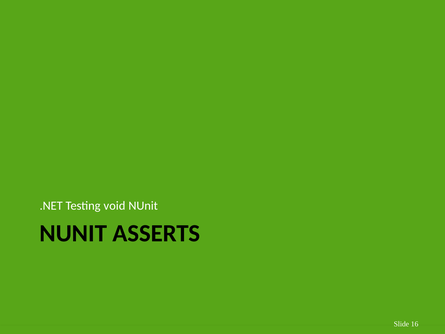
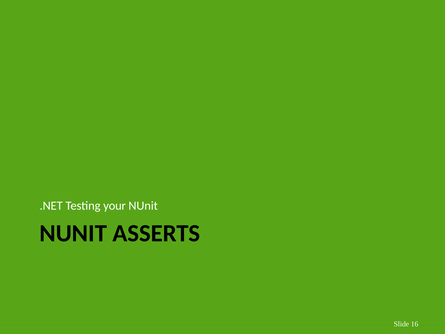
void: void -> your (115, 206)
